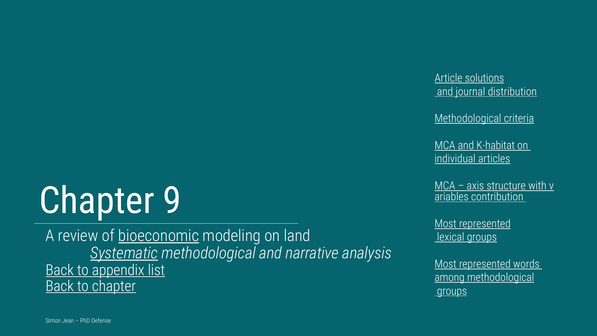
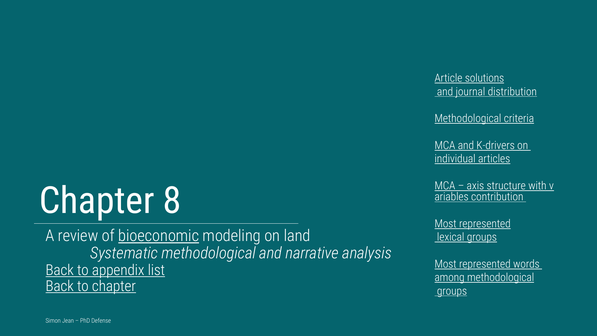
K-habitat: K-habitat -> K-drivers (496, 145)
9: 9 -> 8 (172, 201)
Systematic underline: present -> none (124, 253)
